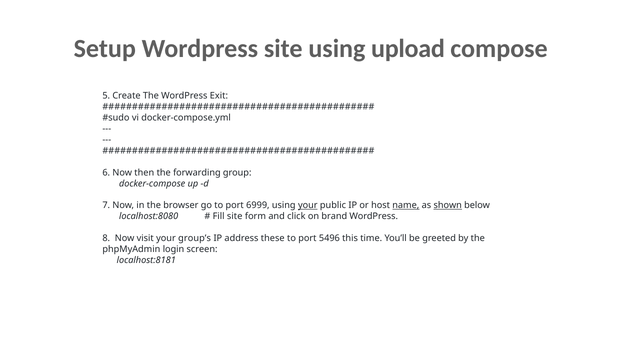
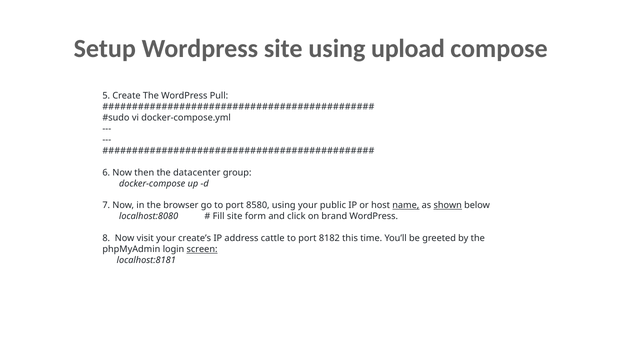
Exit: Exit -> Pull (219, 96)
forwarding: forwarding -> datacenter (197, 173)
6999: 6999 -> 8580 (258, 206)
your underline: present -> none (308, 206)
group’s: group’s -> create’s (195, 238)
these: these -> cattle (273, 238)
5496: 5496 -> 8182 (329, 238)
screen underline: none -> present (202, 249)
